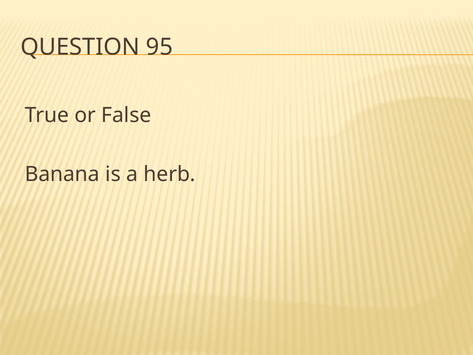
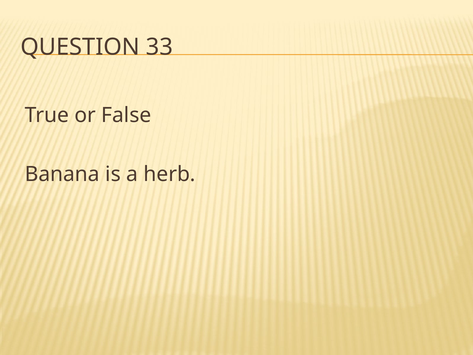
95: 95 -> 33 (159, 47)
